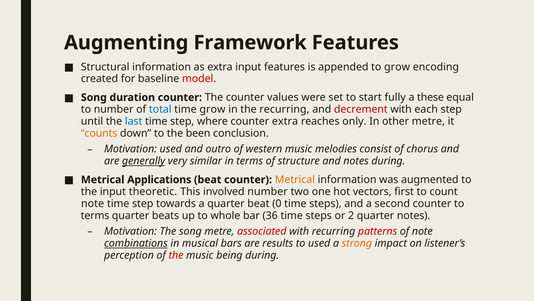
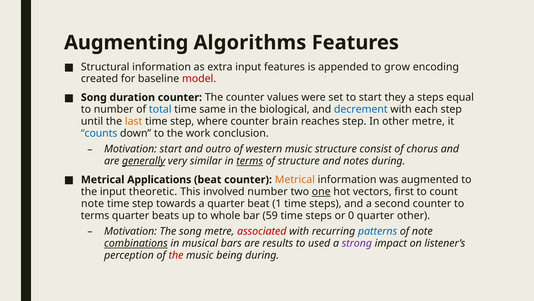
Framework: Framework -> Algorithms (250, 43)
fully: fully -> they (395, 97)
a these: these -> steps (430, 97)
time grow: grow -> same (213, 109)
the recurring: recurring -> biological (284, 109)
decrement colour: red -> blue (361, 109)
last colour: blue -> orange (134, 121)
counter extra: extra -> brain (285, 121)
reaches only: only -> step (354, 121)
counts colour: orange -> blue (99, 133)
been: been -> work (198, 133)
Motivation used: used -> start (171, 149)
music melodies: melodies -> structure (336, 149)
terms underline: none -> present (250, 161)
one underline: none -> present (321, 191)
0: 0 -> 1 (277, 203)
36: 36 -> 59 (270, 215)
2: 2 -> 0 (351, 215)
quarter notes: notes -> other (414, 215)
patterns colour: red -> blue (378, 231)
strong colour: orange -> purple (357, 243)
